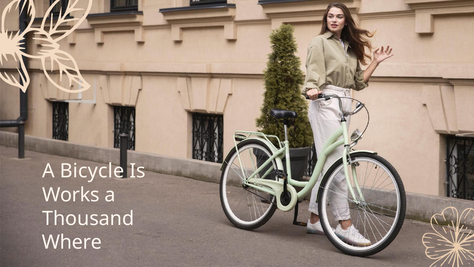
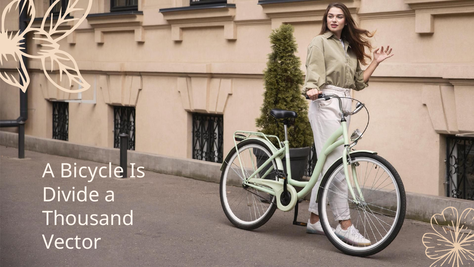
Works: Works -> Divide (71, 195)
Where: Where -> Vector (72, 242)
